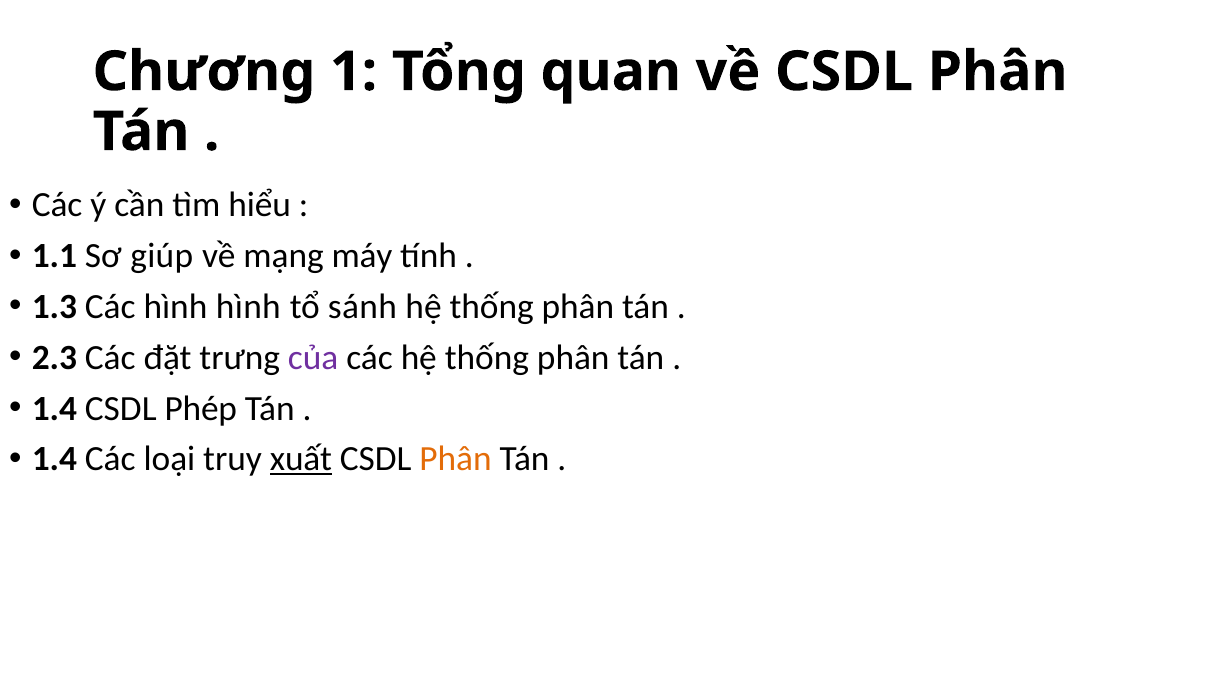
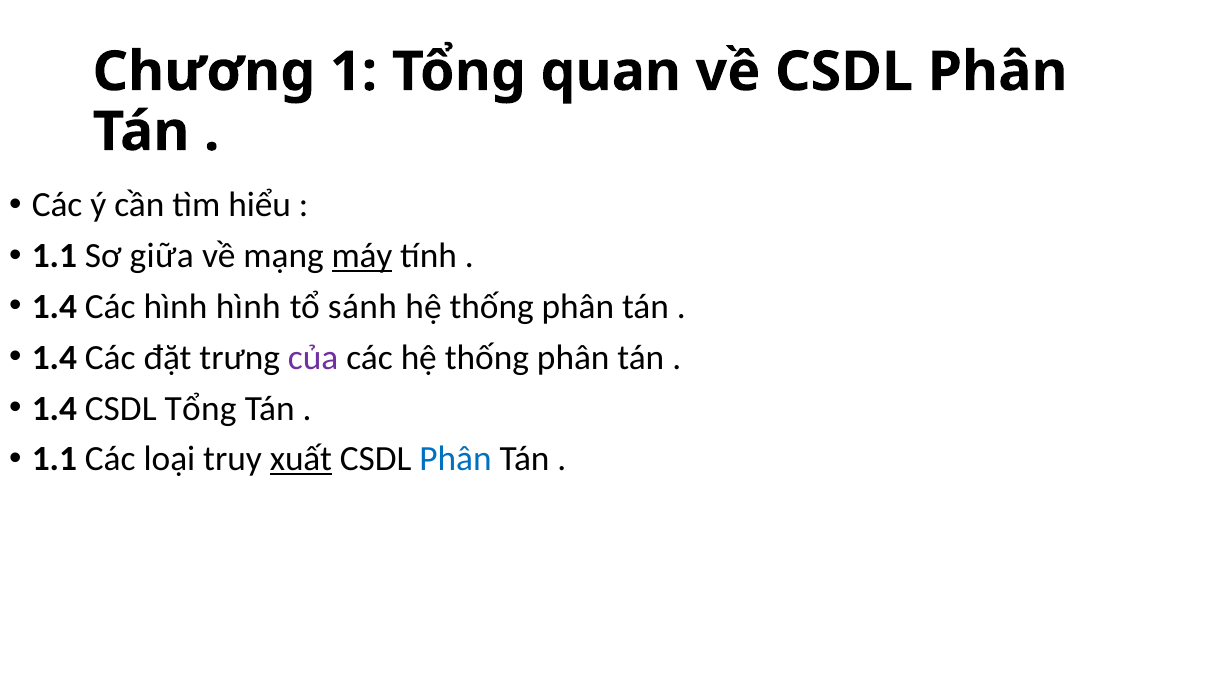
giúp: giúp -> giữa (162, 256)
máy underline: none -> present (362, 256)
1.3: 1.3 -> 1.4 (54, 307)
2.3: 2.3 -> 1.4 (54, 358)
CSDL Phép: Phép -> Tổng (201, 409)
1.4: 1.4 -> 1.1 (54, 459)
Phân colour: orange -> blue (456, 459)
